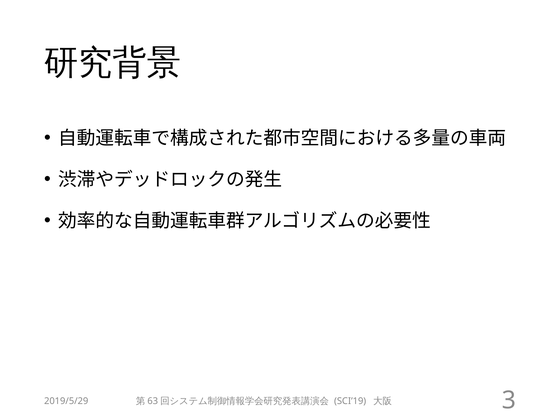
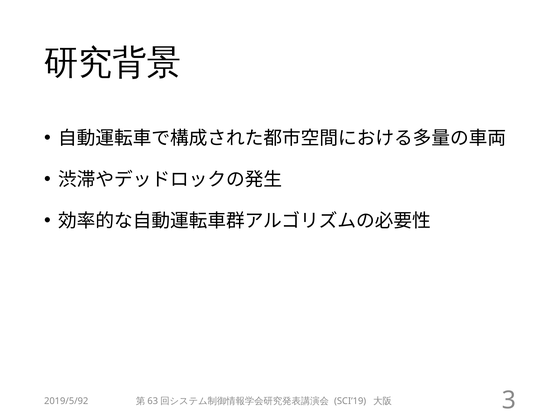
2019/5/29: 2019/5/29 -> 2019/5/92 (66, 401)
